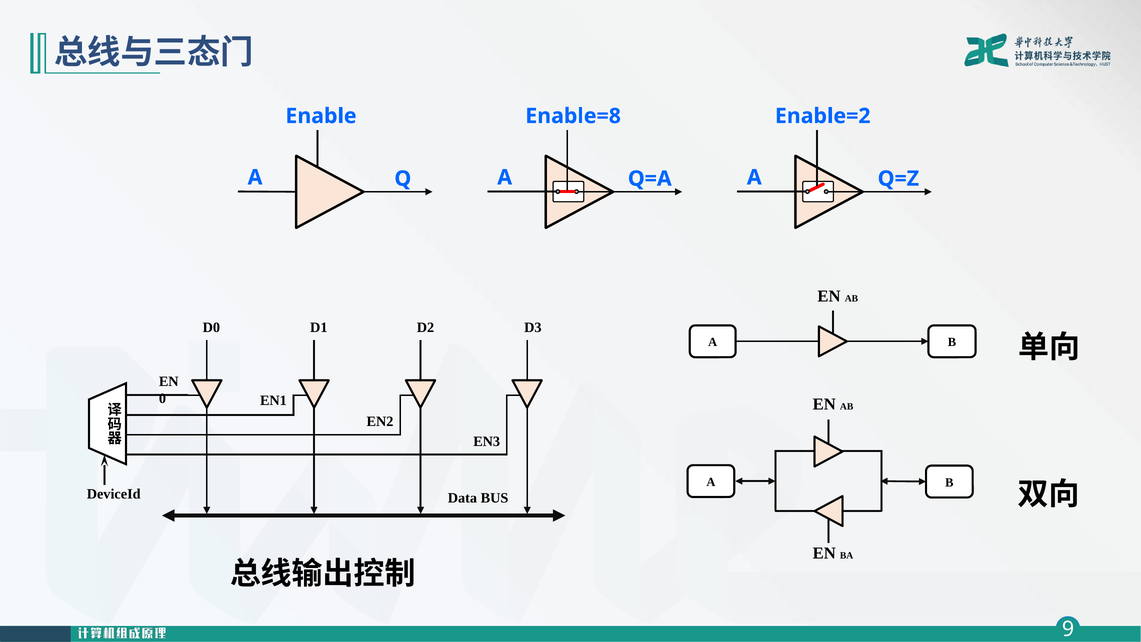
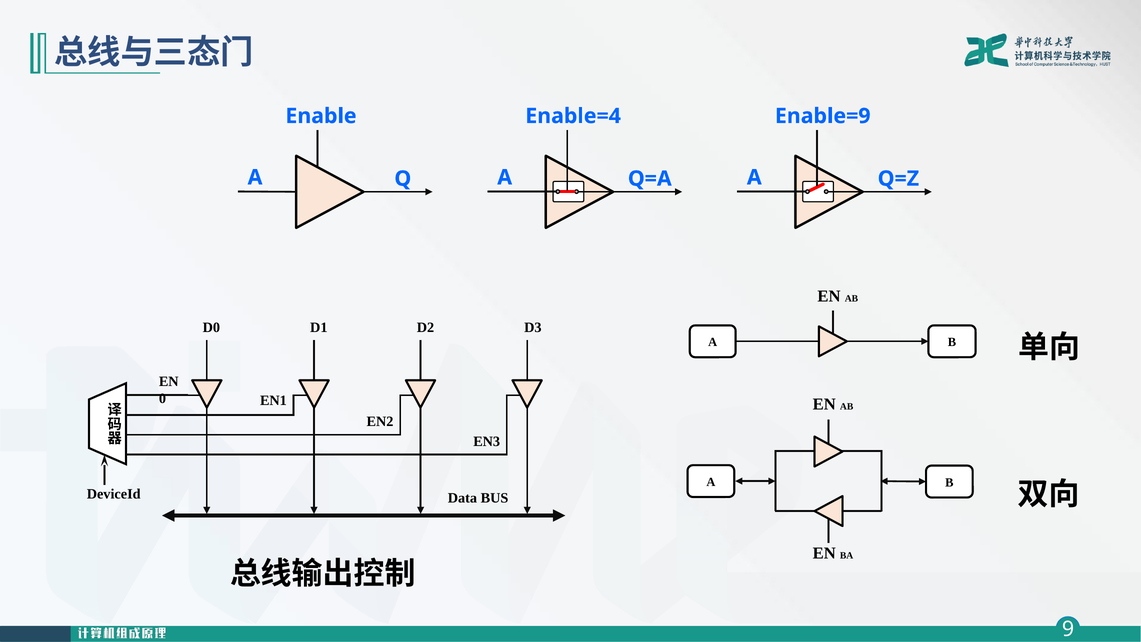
Enable=8: Enable=8 -> Enable=4 (573, 116)
Enable=2: Enable=2 -> Enable=9 (823, 116)
